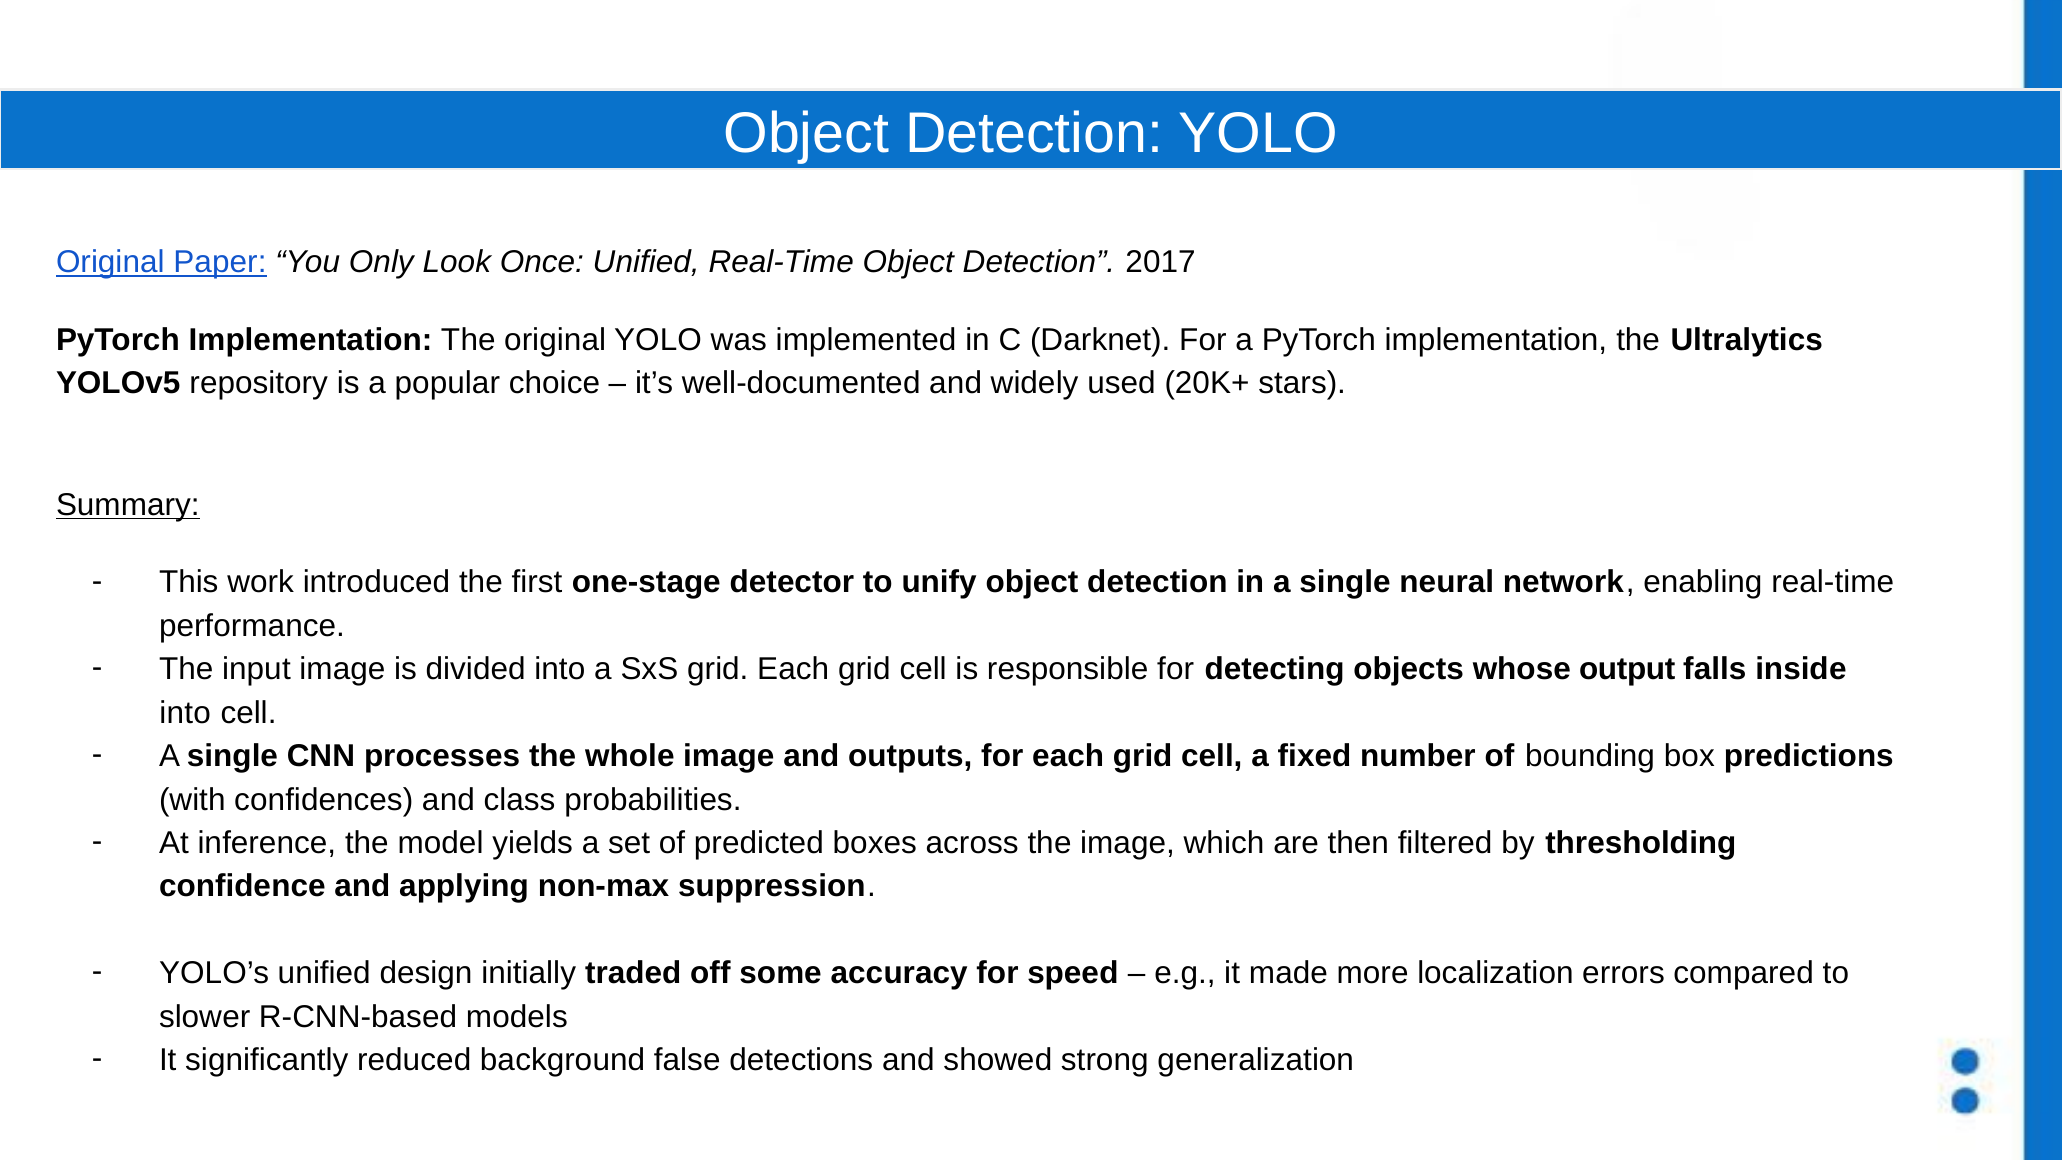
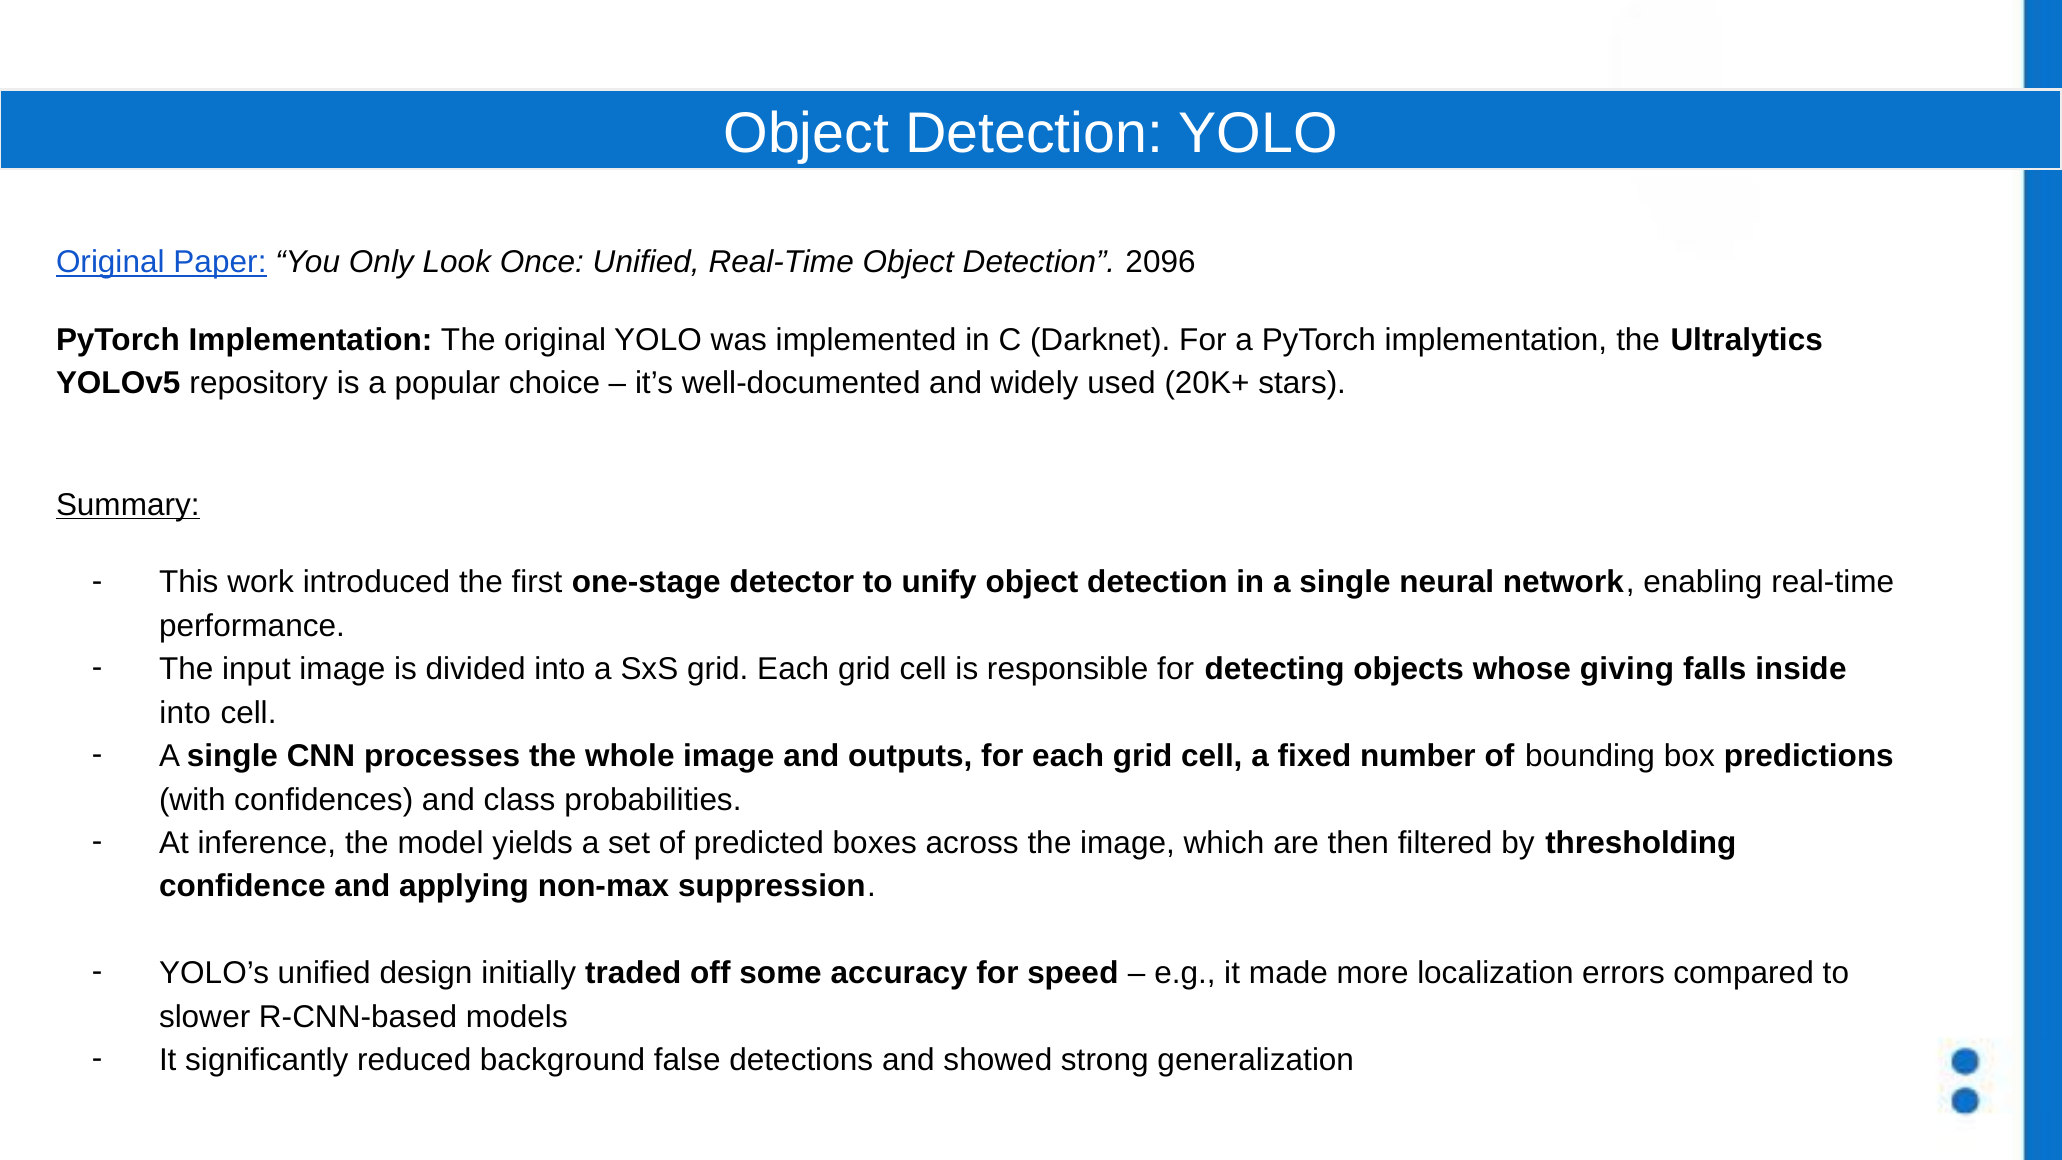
2017: 2017 -> 2096 (1161, 262)
output: output -> giving (1627, 669)
